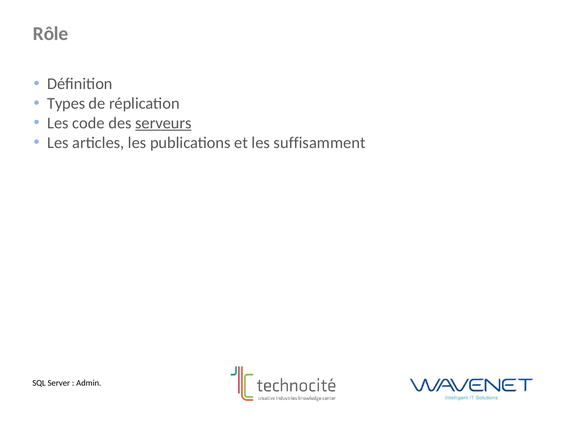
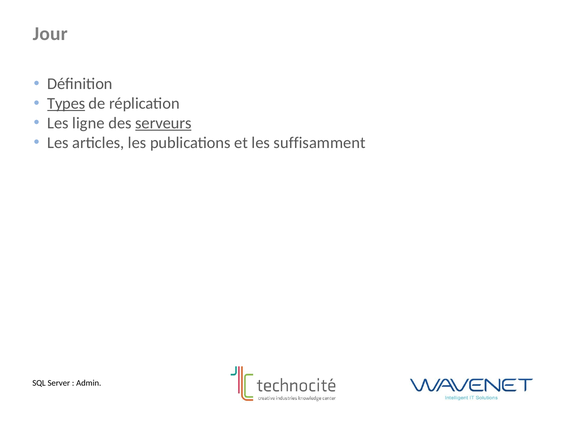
Rôle: Rôle -> Jour (50, 34)
Types underline: none -> present (66, 104)
code: code -> ligne (88, 123)
